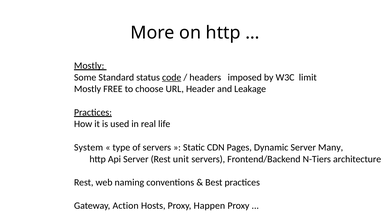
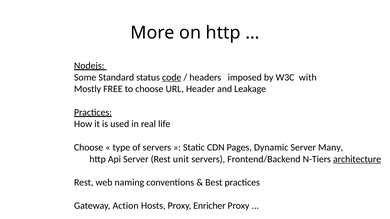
Mostly: Mostly -> Nodejs (89, 66)
limit: limit -> with (308, 77)
System: System -> Choose (89, 148)
architecture underline: none -> present (357, 159)
Happen: Happen -> Enricher (209, 206)
